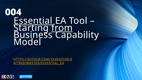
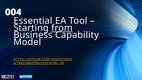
Essential underline: present -> none (33, 21)
